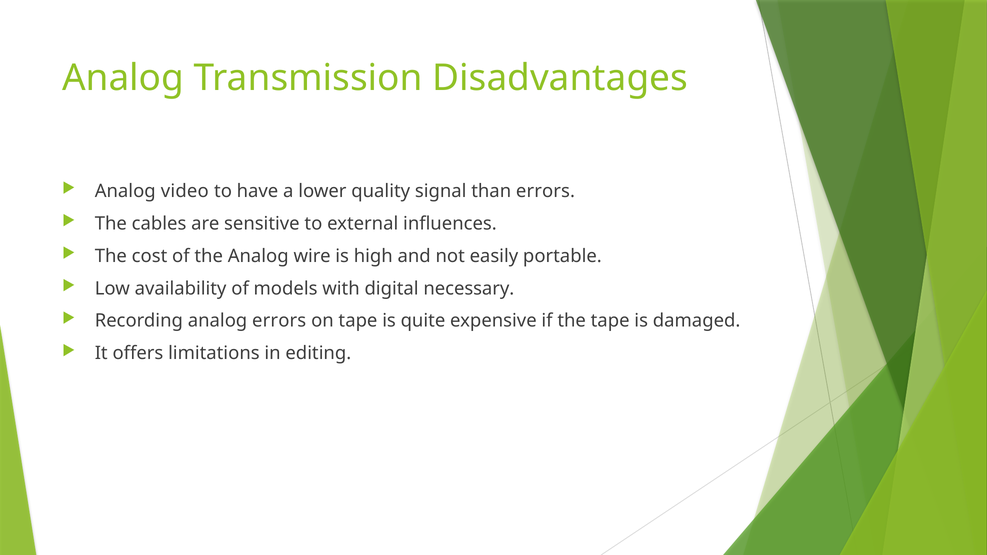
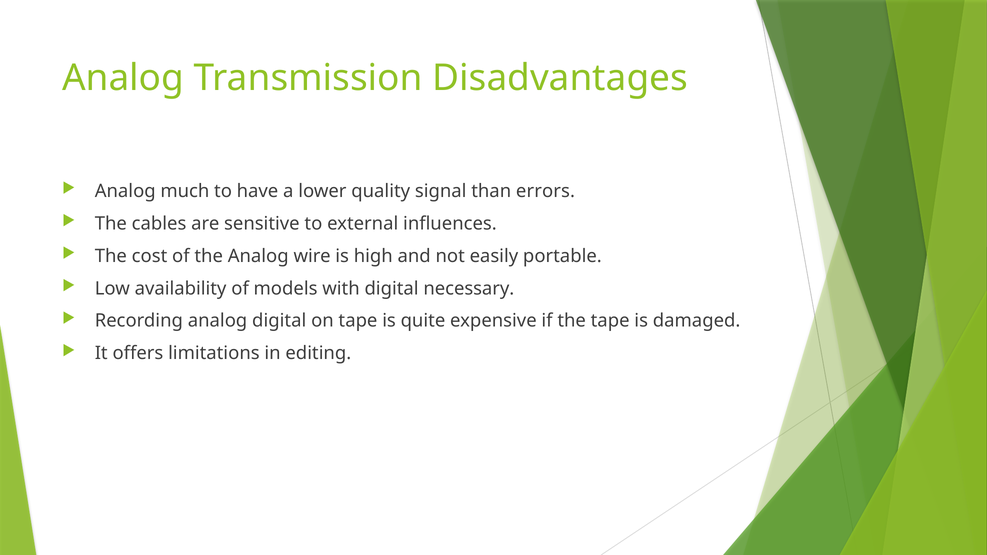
video: video -> much (185, 191)
analog errors: errors -> digital (279, 321)
